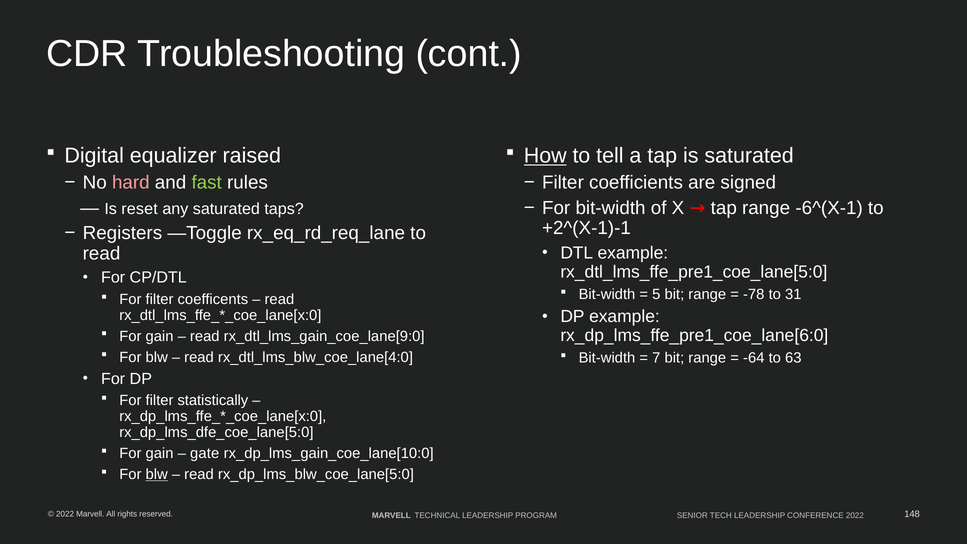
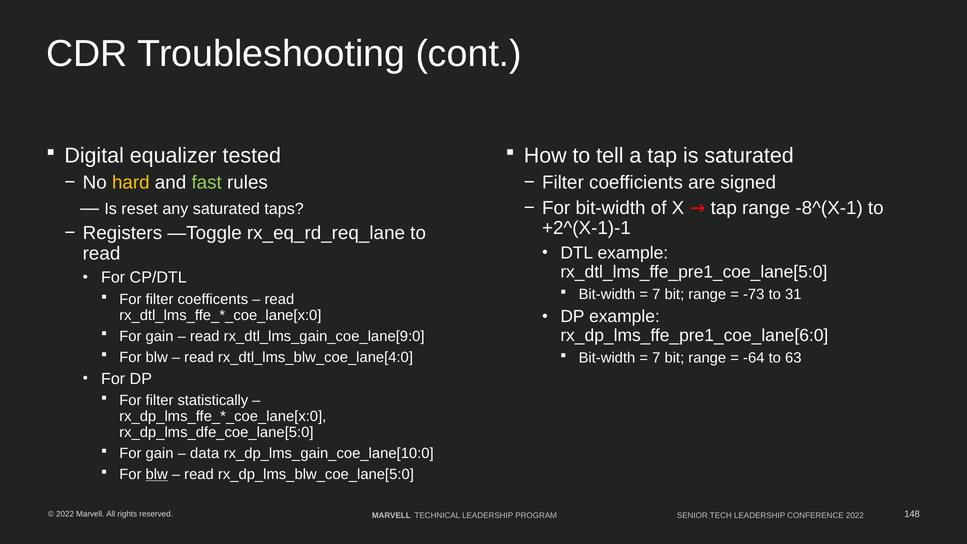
raised: raised -> tested (252, 156)
How underline: present -> none (545, 156)
hard colour: pink -> yellow (131, 183)
-6^(X-1: -6^(X-1 -> -8^(X-1 (829, 208)
5: 5 -> 7 (656, 294)
-78: -78 -> -73 (754, 294)
gate: gate -> data (205, 453)
